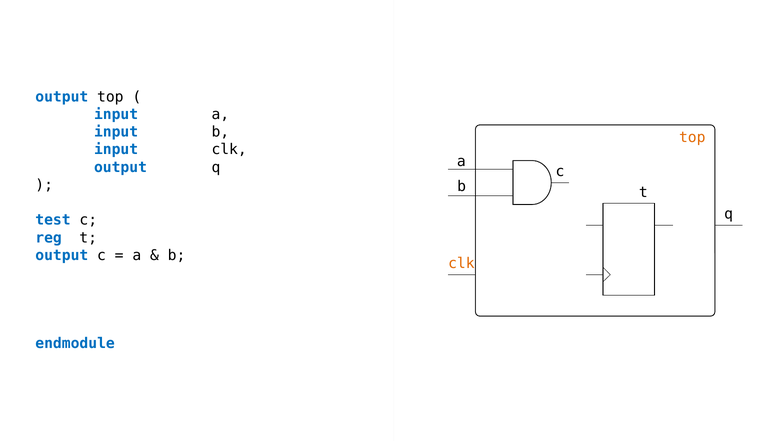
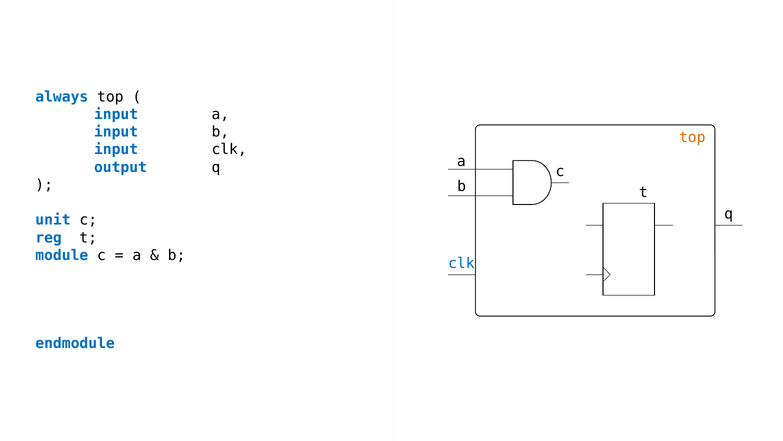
output: output -> always (62, 97)
test: test -> unit (53, 220)
output: output -> module (62, 255)
clk colour: orange -> blue (461, 263)
